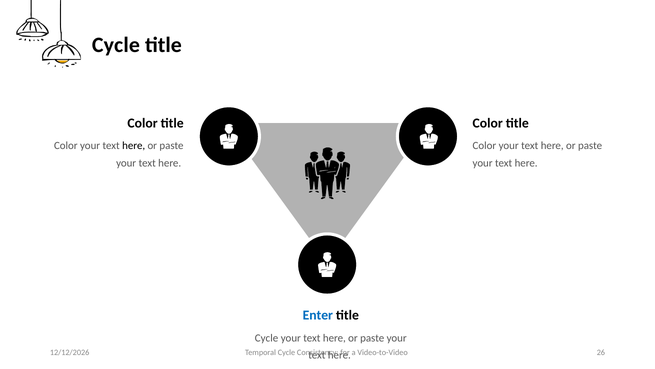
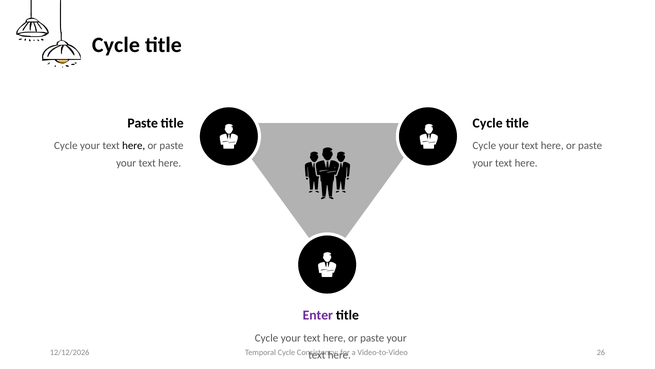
Color: Color -> Paste (143, 123)
Color: Color -> Cycle (488, 123)
Color: Color -> Cycle (66, 146)
Color: Color -> Cycle (484, 146)
Enter colour: blue -> purple (318, 315)
